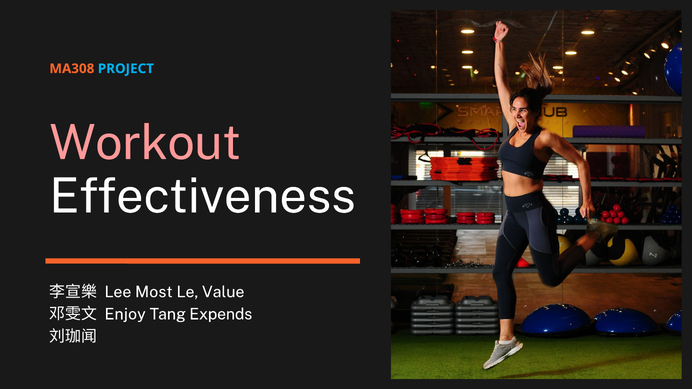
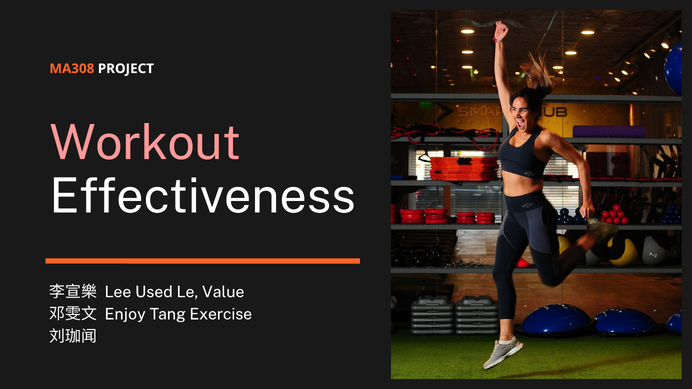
PROJECT colour: light blue -> white (126, 69)
Most: Most -> Used (154, 292)
Expends: Expends -> Exercise (221, 314)
